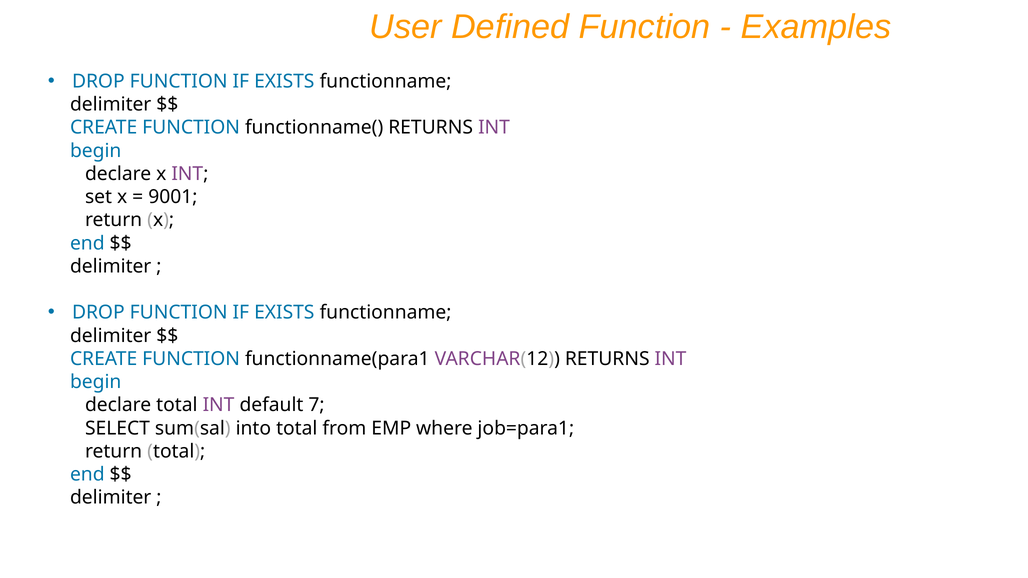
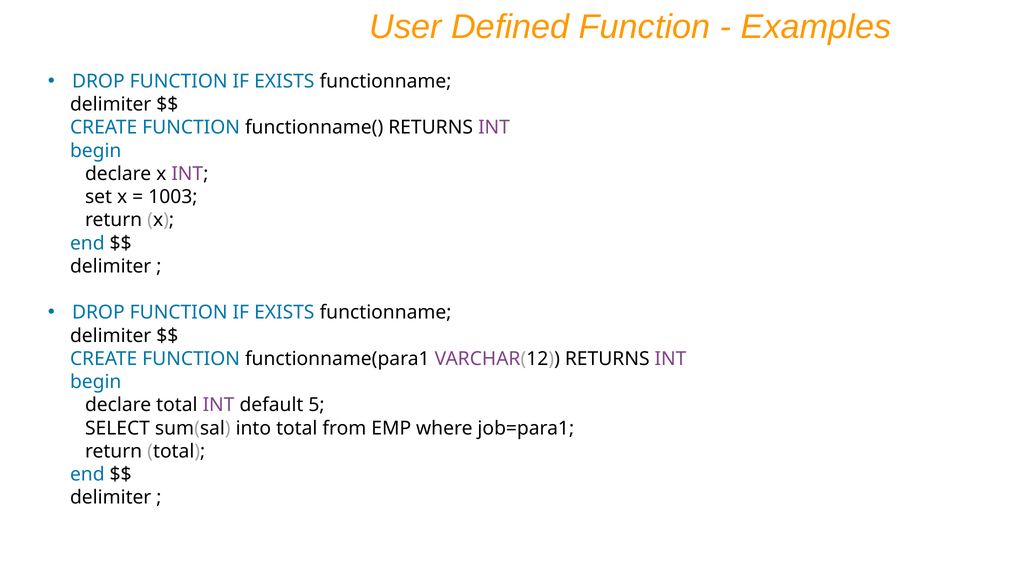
9001: 9001 -> 1003 (173, 197)
7: 7 -> 5 (317, 405)
